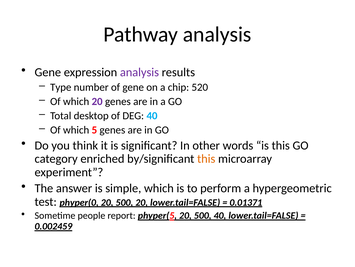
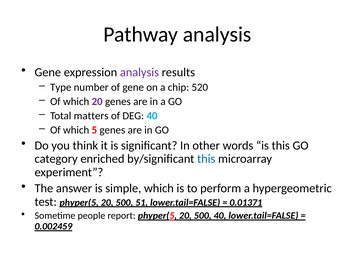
desktop: desktop -> matters (91, 115)
this colour: orange -> blue (206, 158)
test phyper(0: phyper(0 -> phyper(5 (79, 202)
500 20: 20 -> 51 (142, 202)
